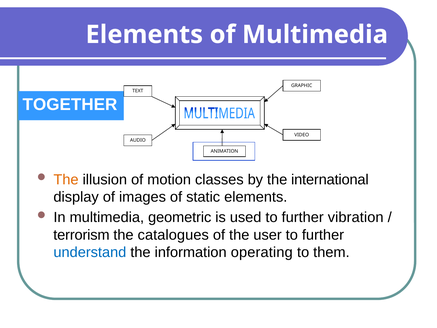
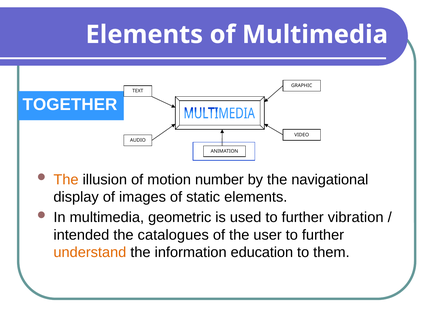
classes: classes -> number (219, 179)
international: international -> navigational (330, 179)
terrorism: terrorism -> intended (81, 235)
understand colour: blue -> orange (90, 252)
operating: operating -> education (262, 252)
